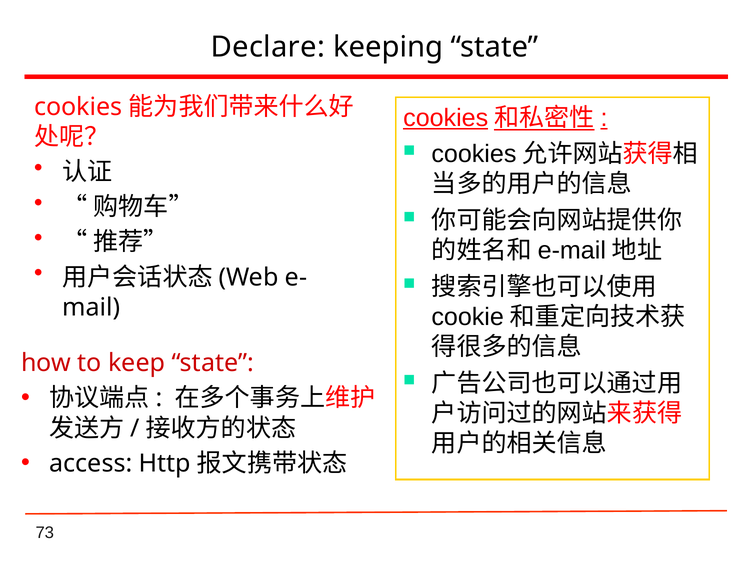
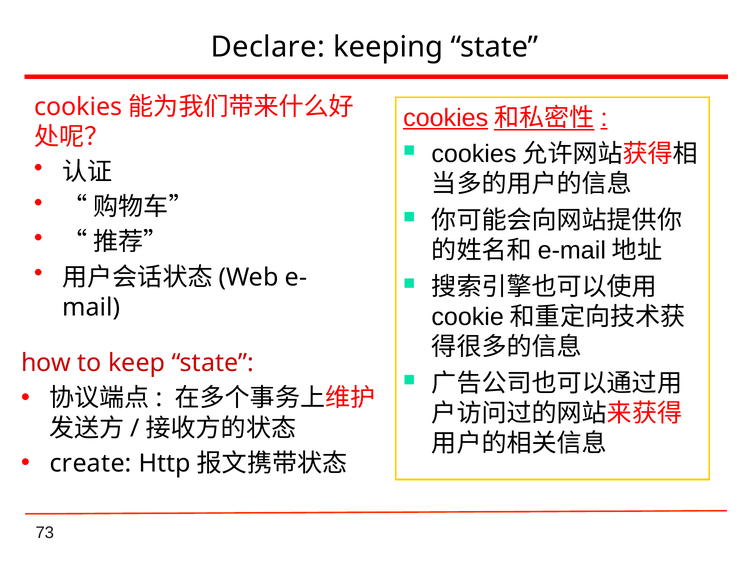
access: access -> create (91, 463)
